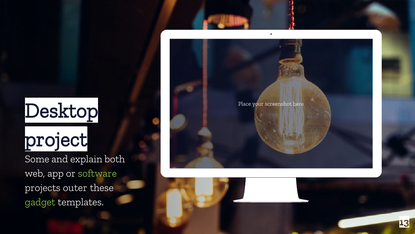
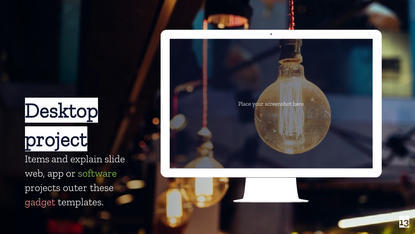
Some: Some -> Items (37, 159)
both: both -> slide (115, 159)
gadget colour: light green -> pink (40, 202)
